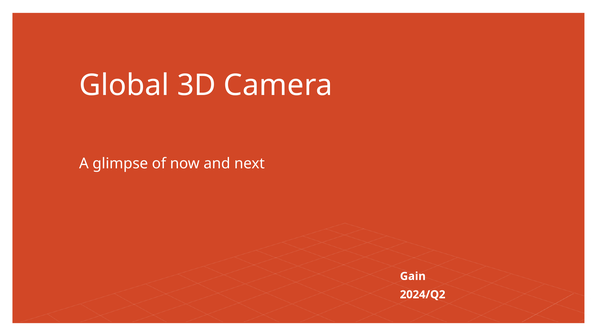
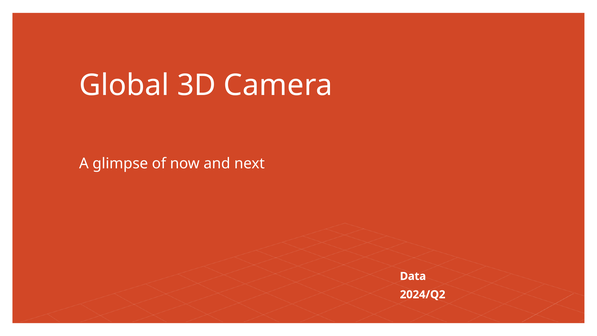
Gain: Gain -> Data (413, 276)
